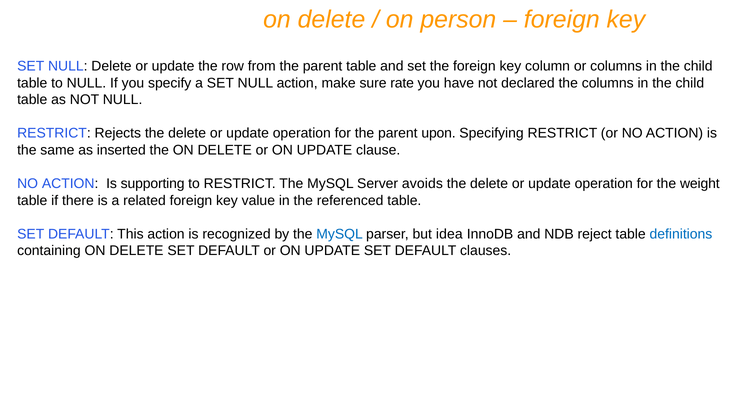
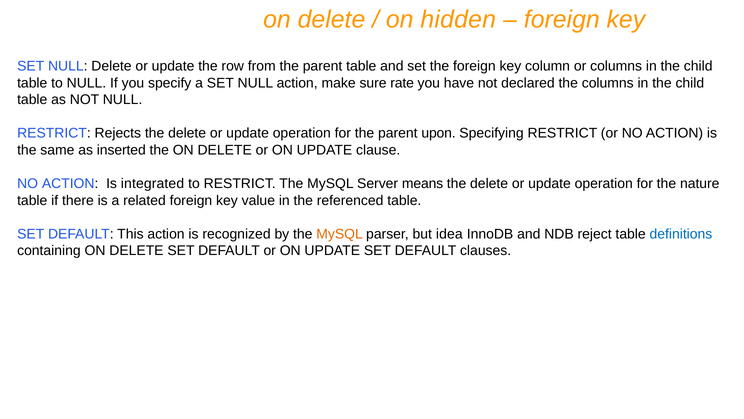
person: person -> hidden (458, 19)
supporting: supporting -> integrated (153, 183)
avoids: avoids -> means (423, 183)
weight: weight -> nature (700, 183)
MySQL colour: blue -> orange (340, 234)
